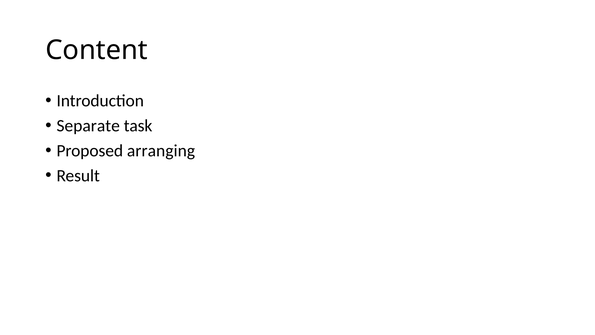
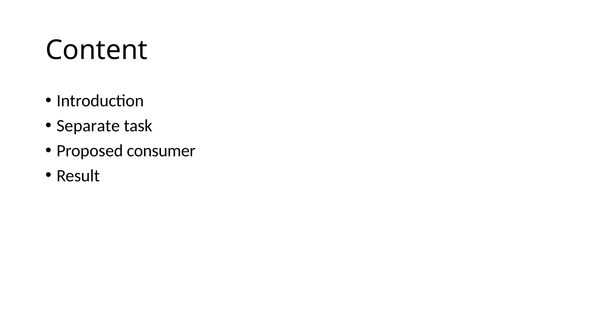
arranging: arranging -> consumer (161, 150)
